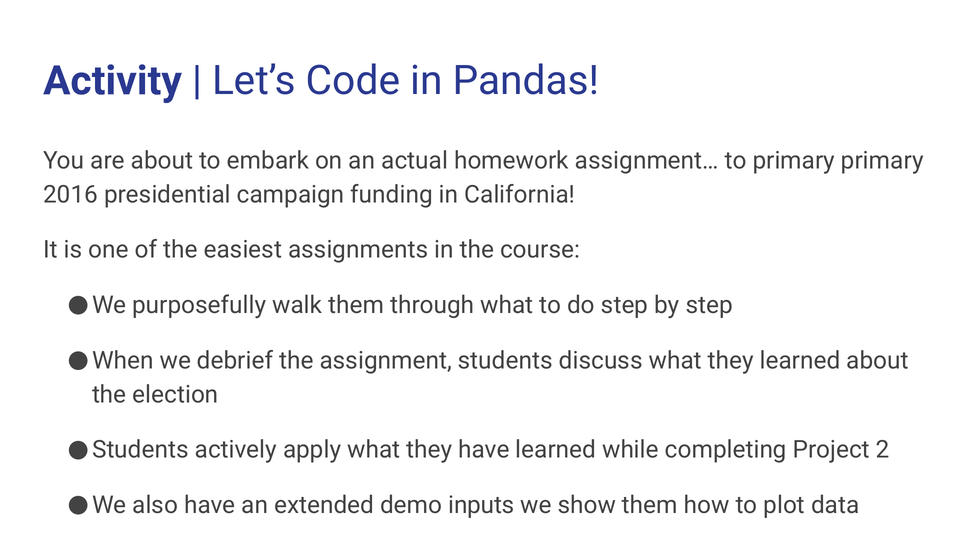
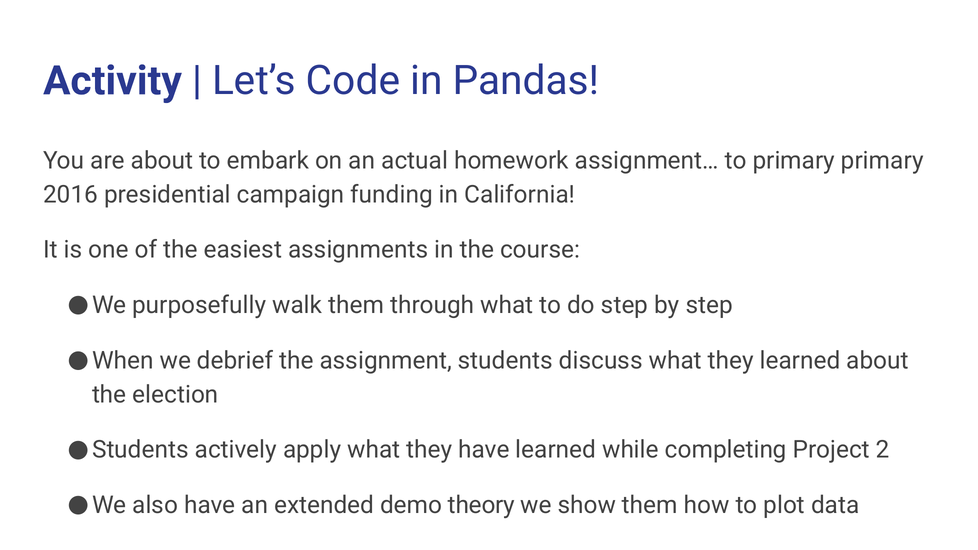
inputs: inputs -> theory (481, 505)
